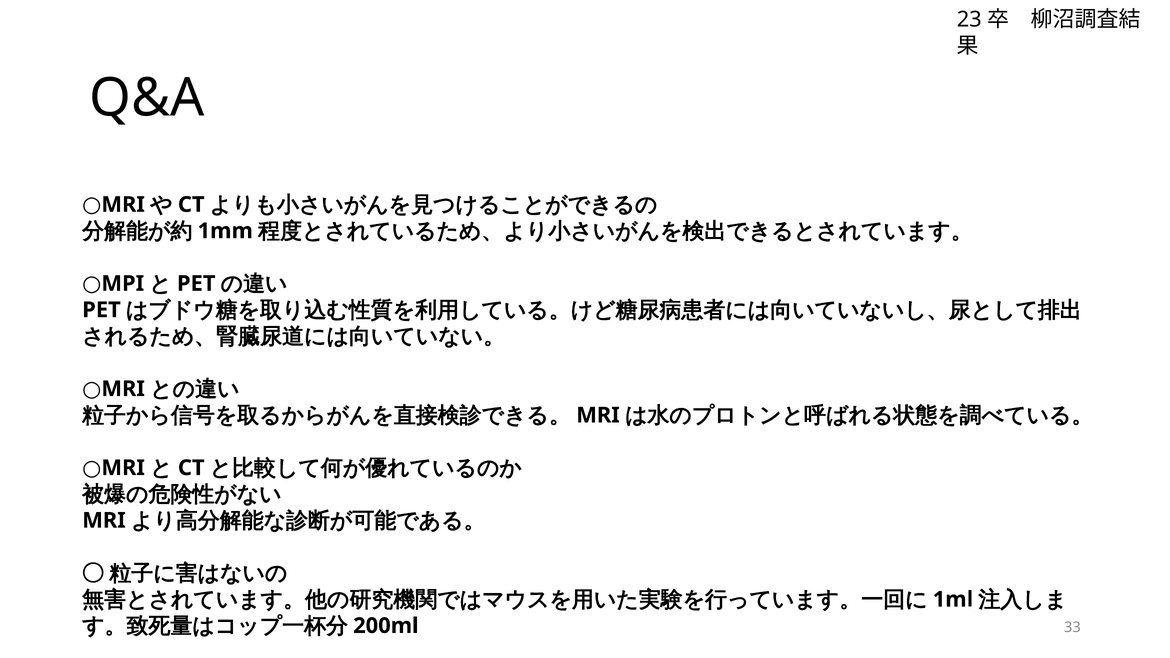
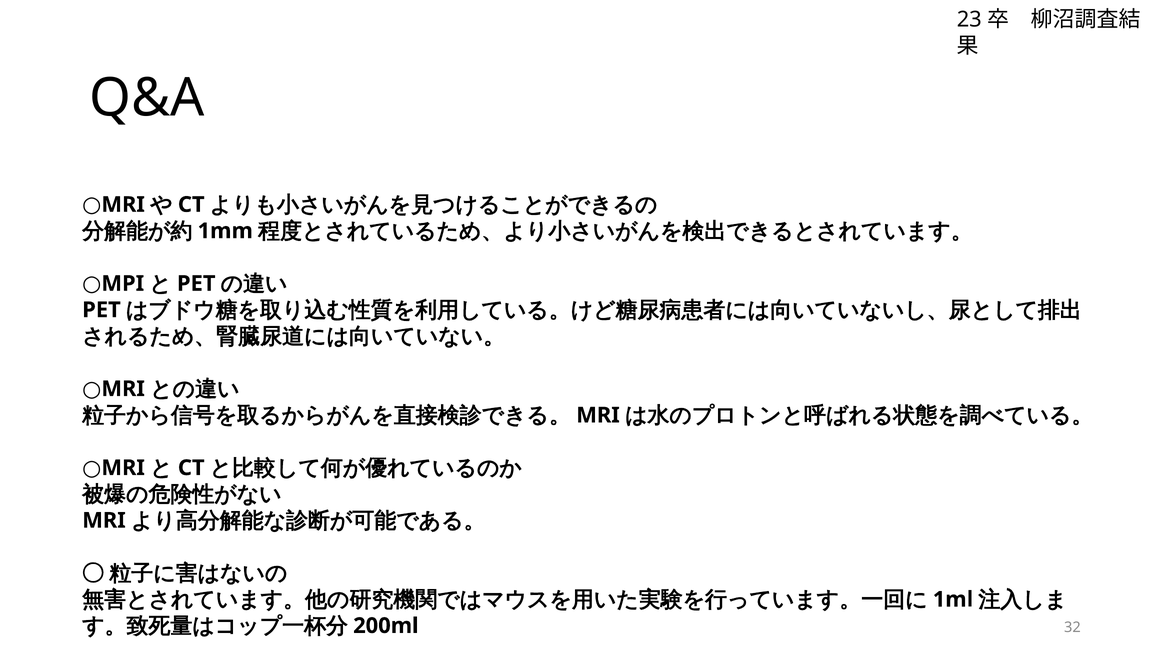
33: 33 -> 32 (1072, 627)
